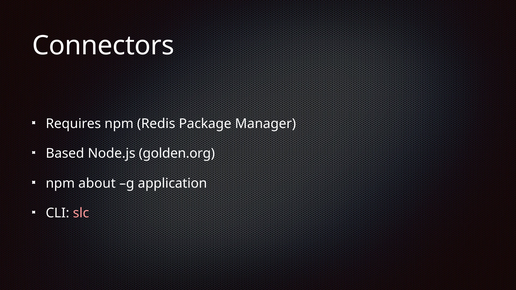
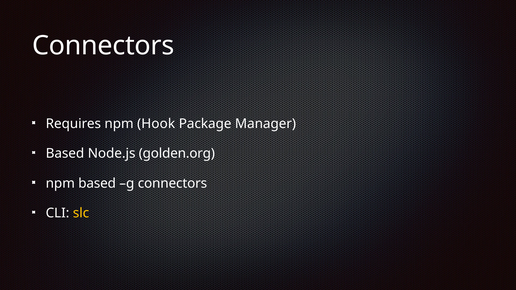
Redis: Redis -> Hook (156, 124)
npm about: about -> based (97, 183)
g application: application -> connectors (172, 183)
slc colour: pink -> yellow (81, 213)
